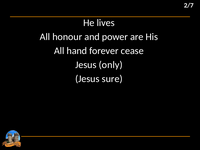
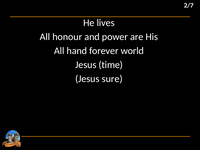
cease: cease -> world (132, 51)
only: only -> time (111, 65)
